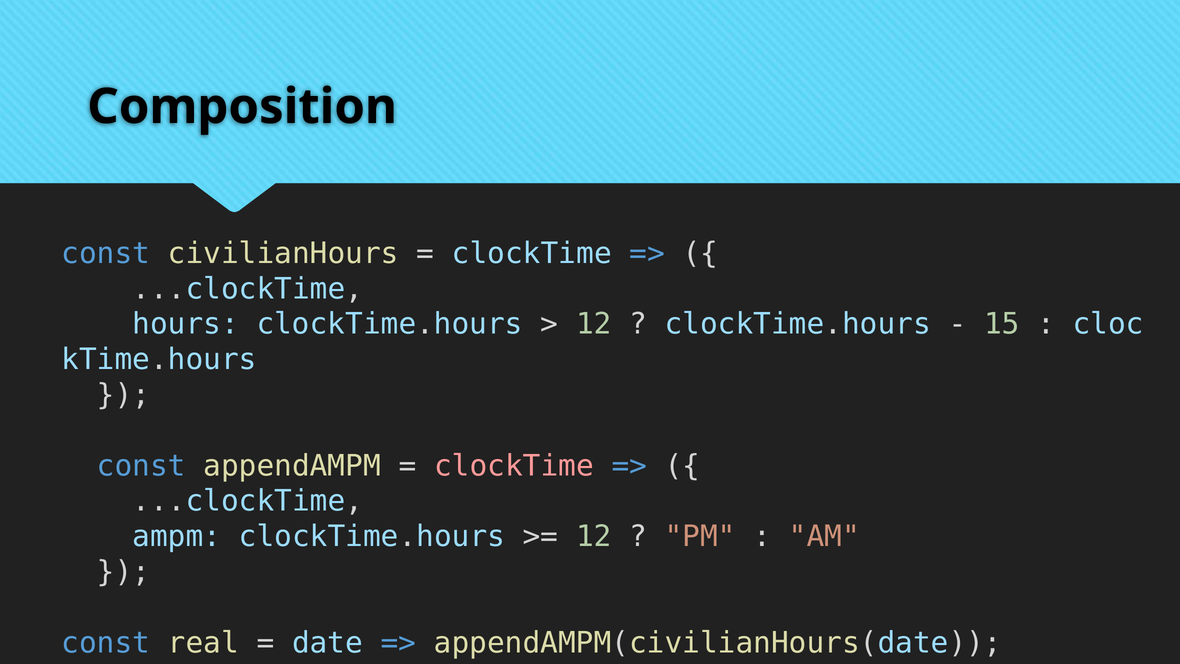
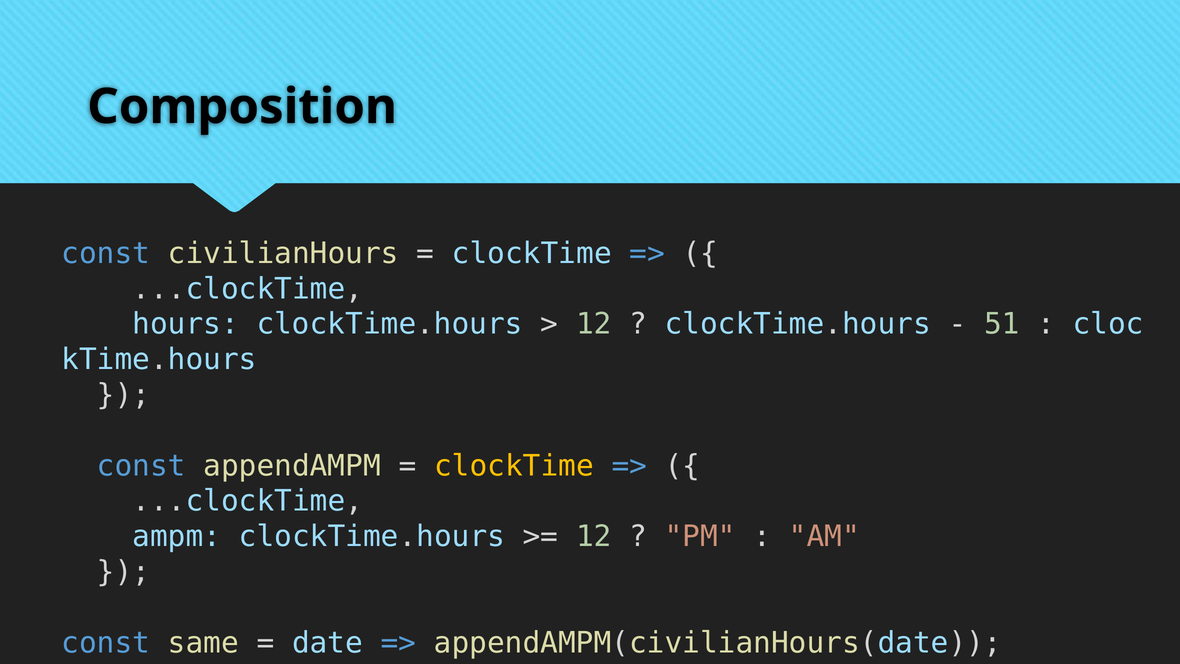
15: 15 -> 51 (1002, 324)
clockTime colour: pink -> yellow (514, 466)
real: real -> same (203, 643)
